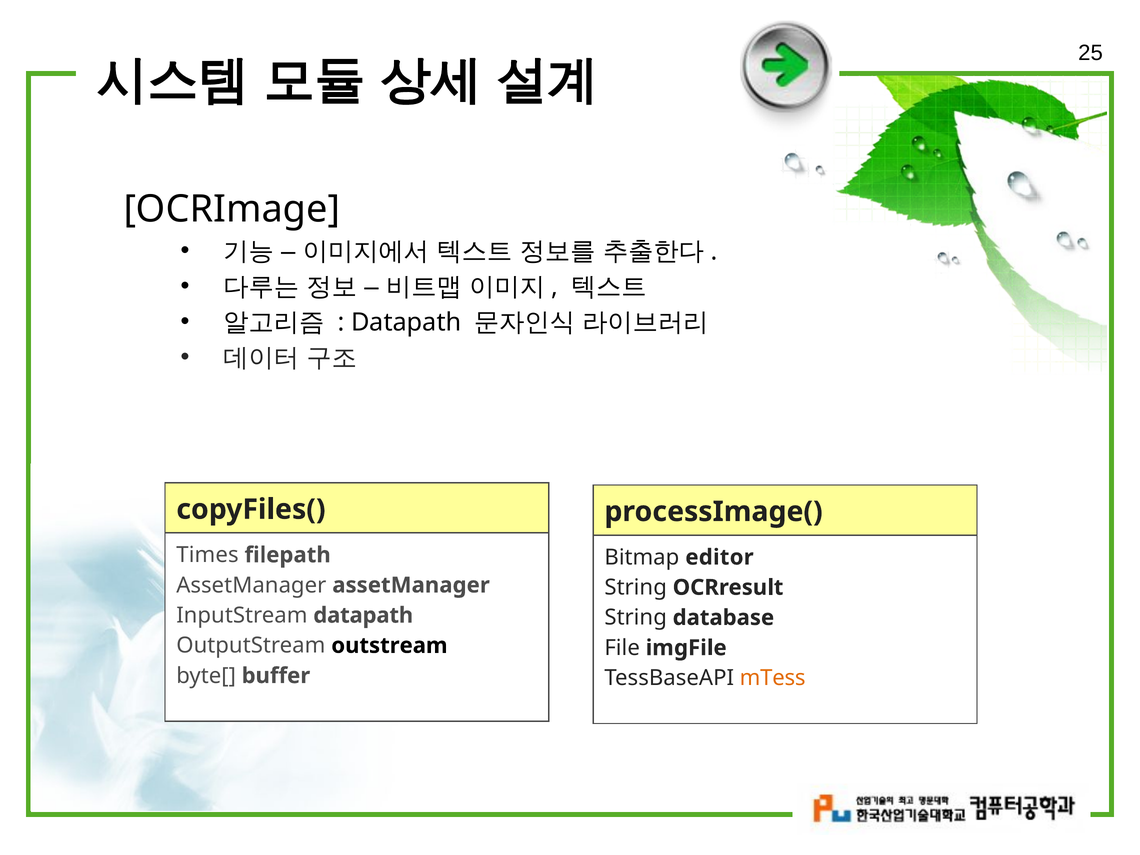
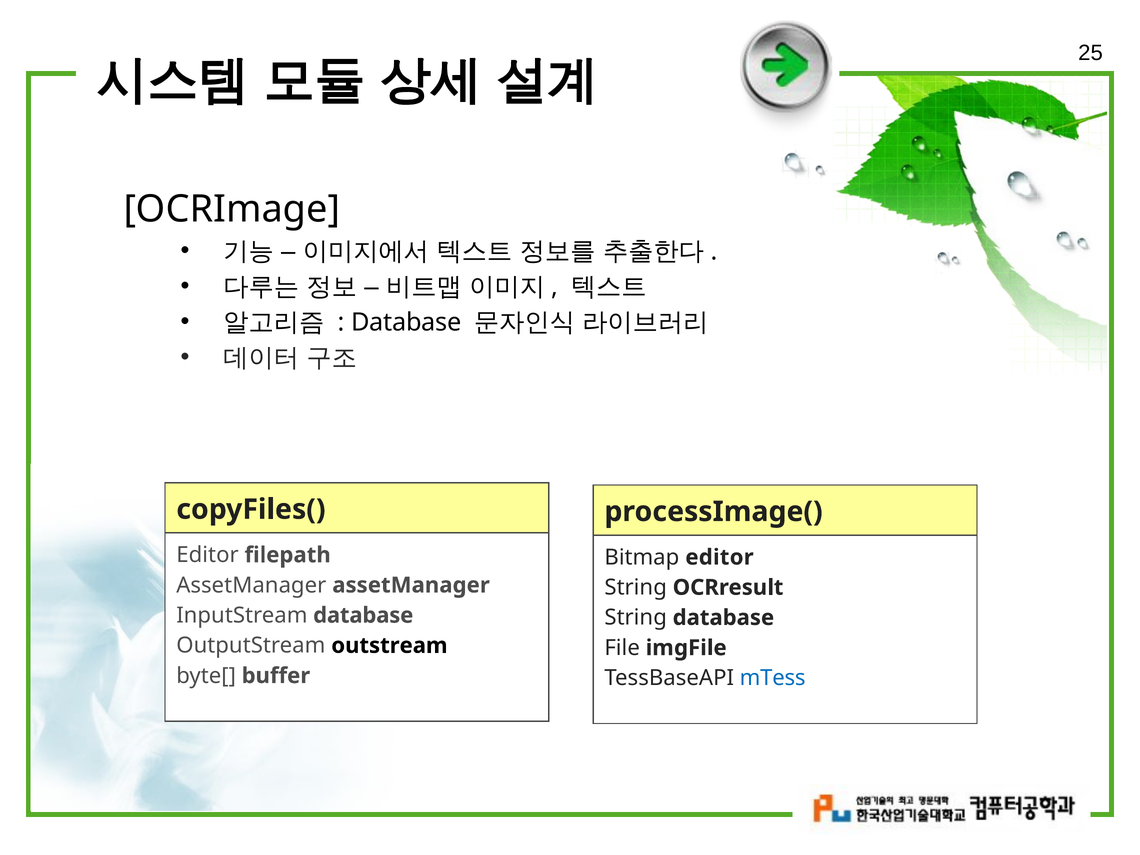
Datapath: Datapath -> Database (406, 322)
Times: Times -> Editor (208, 555)
InputStream datapath: datapath -> database (363, 615)
mTess colour: orange -> blue (773, 678)
